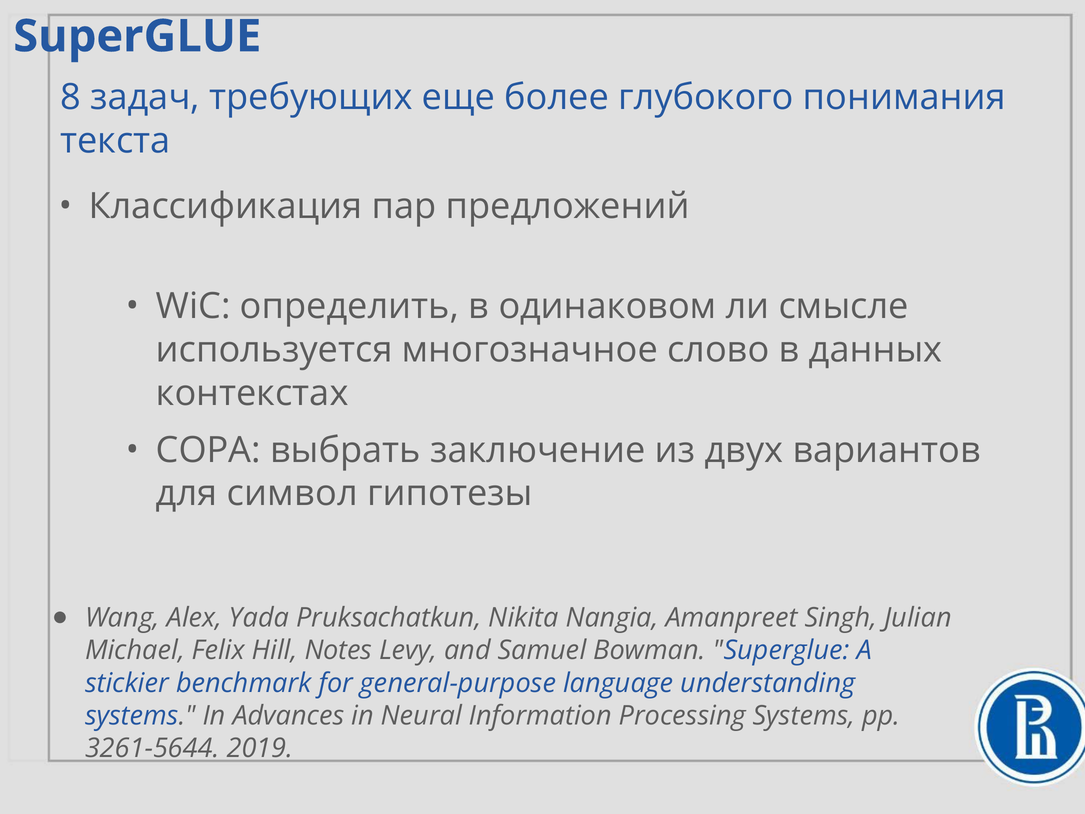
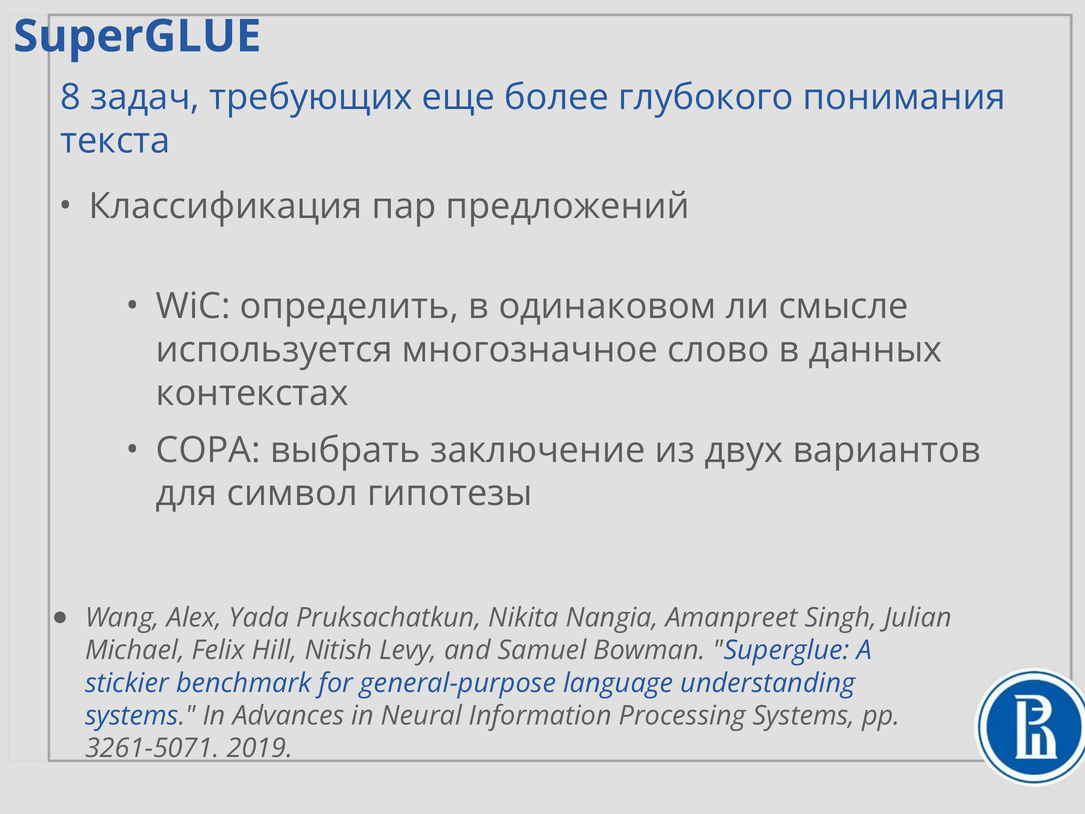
Notes: Notes -> Nitish (338, 650)
3261-5644: 3261-5644 -> 3261-5071 (152, 748)
